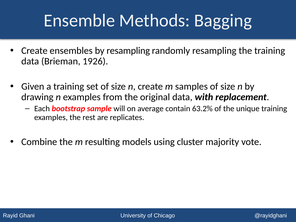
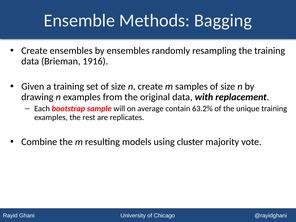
by resampling: resampling -> ensembles (128, 51)
1926: 1926 -> 1916 (95, 61)
